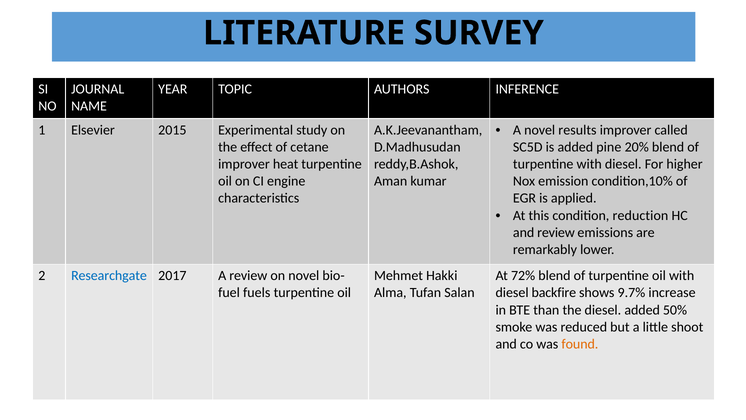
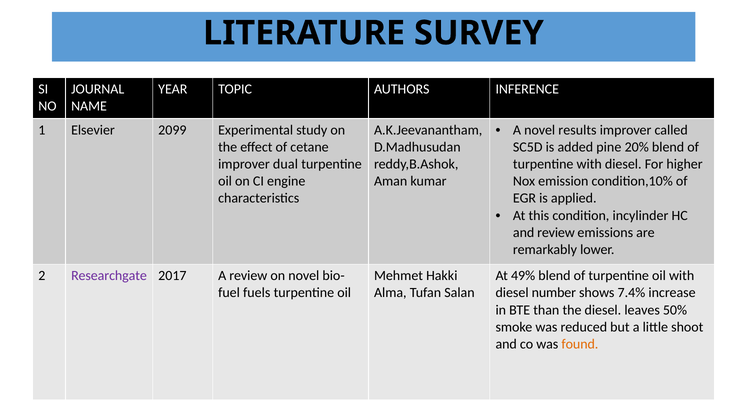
2015: 2015 -> 2099 (172, 130)
heat: heat -> dual (286, 164)
reduction: reduction -> incylinder (640, 215)
Researchgate colour: blue -> purple (109, 275)
72%: 72% -> 49% (523, 275)
backfire: backfire -> number (554, 293)
9.7%: 9.7% -> 7.4% (631, 293)
diesel added: added -> leaves (642, 310)
